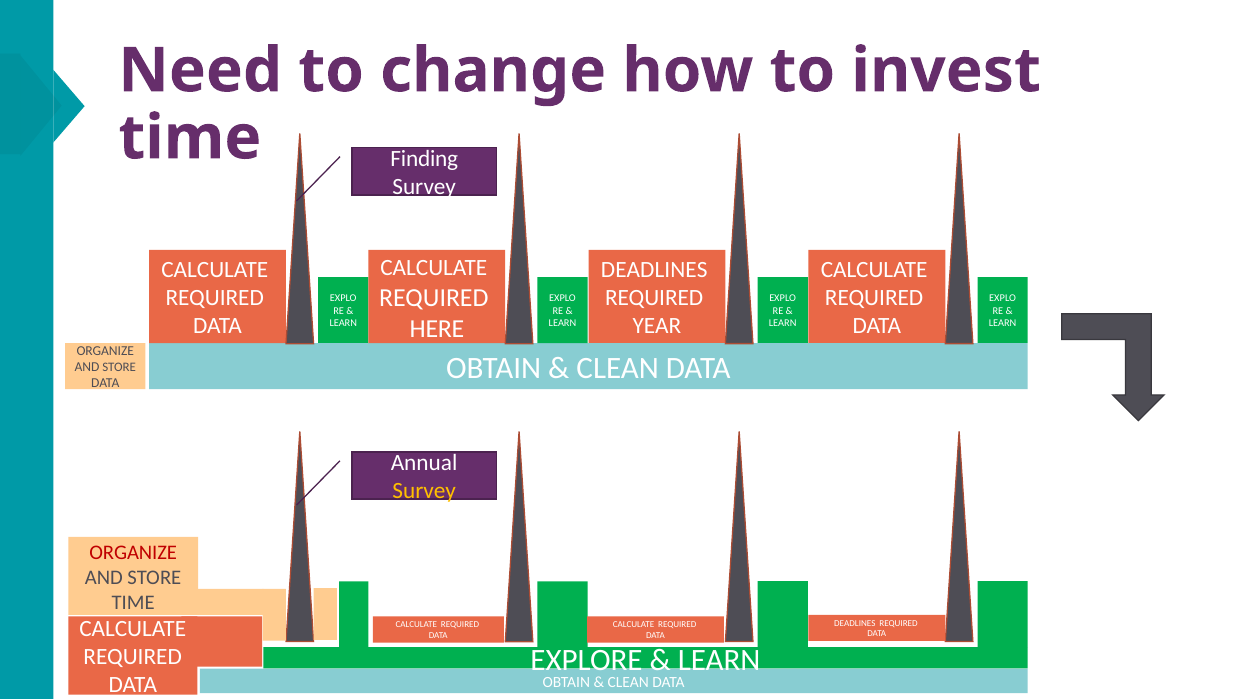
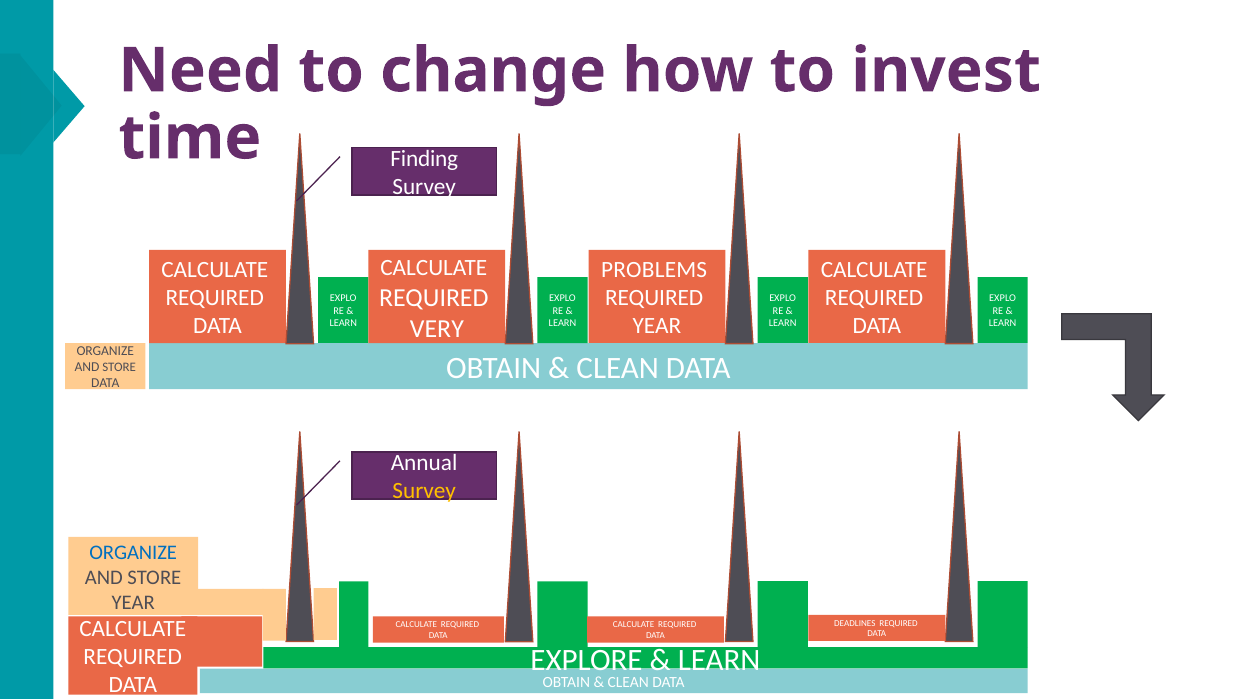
DEADLINES: DEADLINES -> PROBLEMS (654, 270)
HERE: HERE -> VERY (437, 329)
ORGANIZE colour: red -> blue (133, 552)
TIME: TIME -> YEAR (133, 602)
